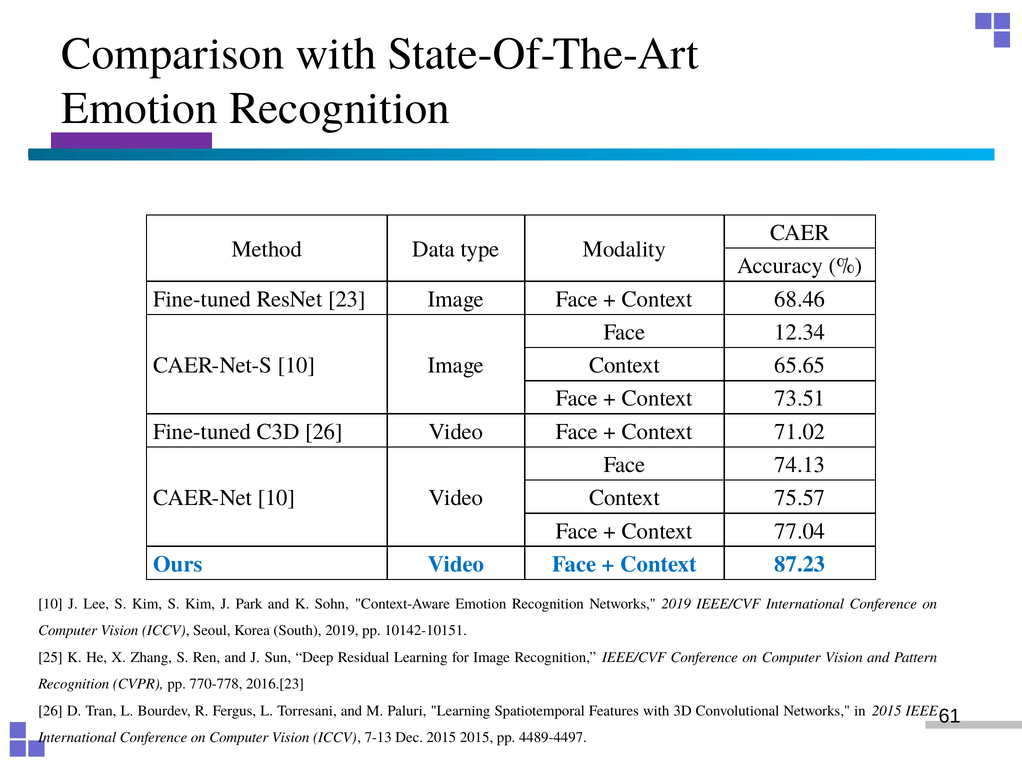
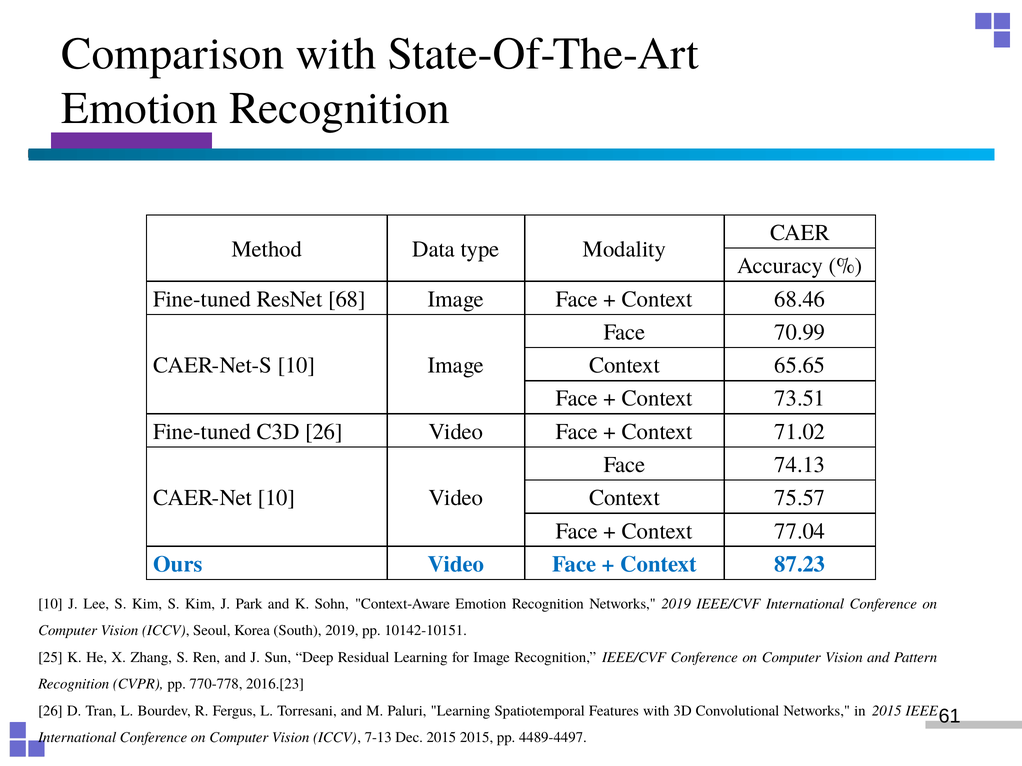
23: 23 -> 68 (347, 299)
12.34: 12.34 -> 70.99 (800, 332)
